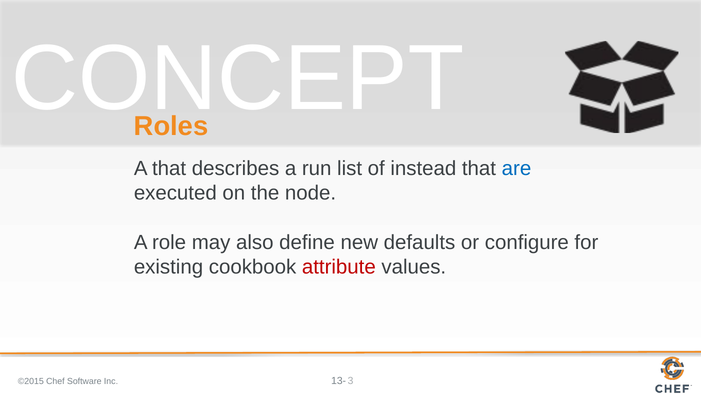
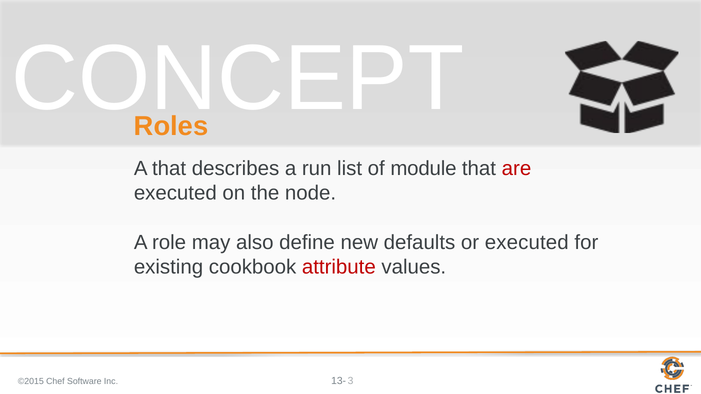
instead: instead -> module (423, 169)
are colour: blue -> red (516, 169)
or configure: configure -> executed (527, 243)
